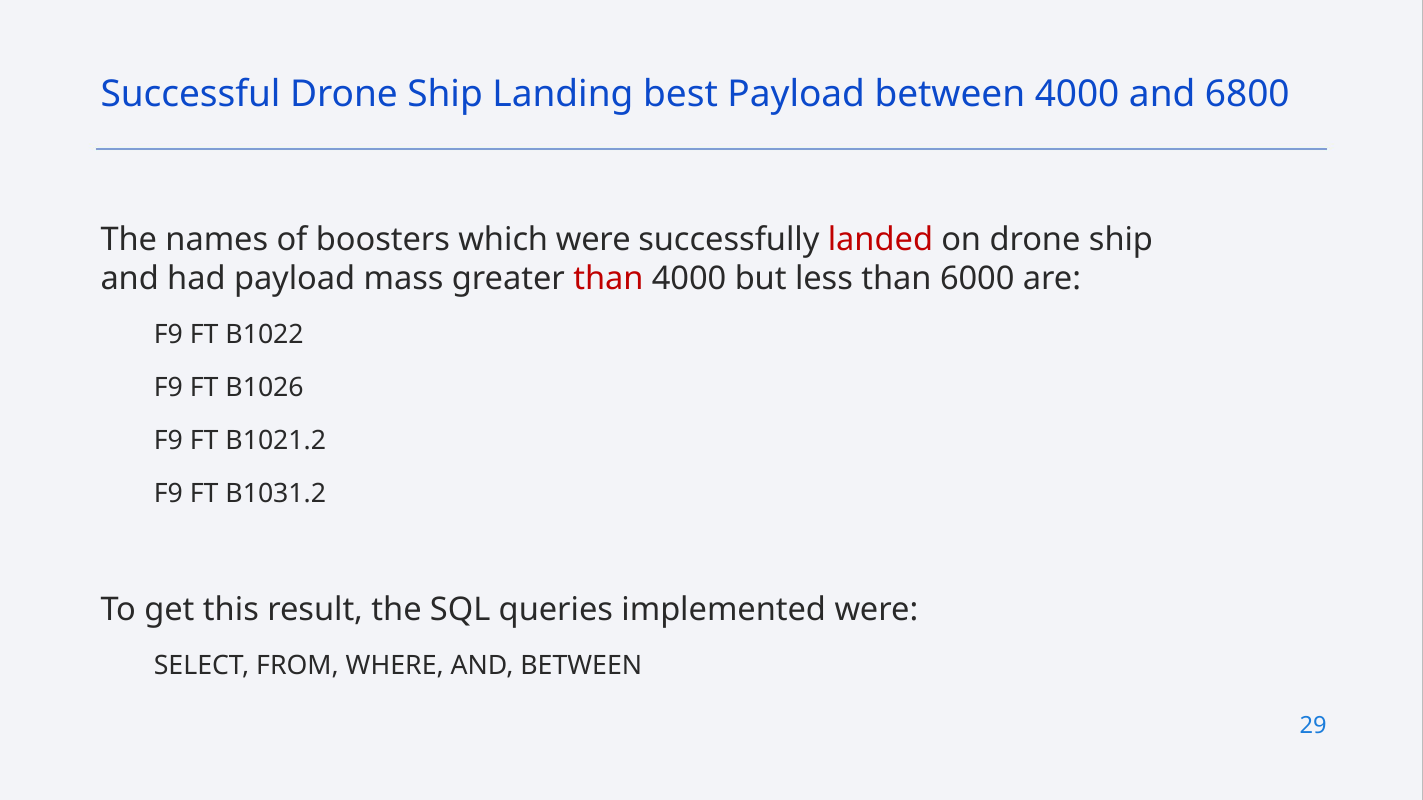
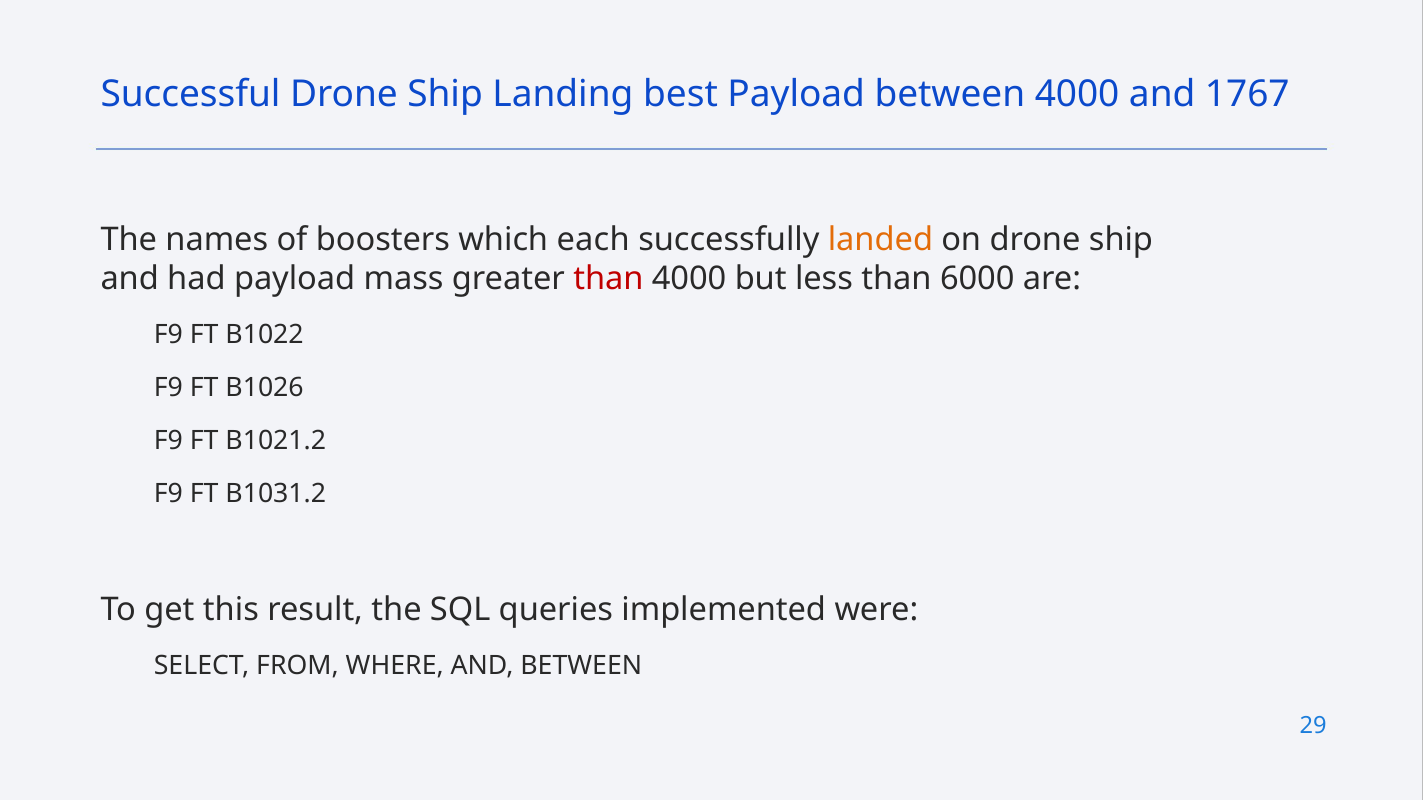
6800: 6800 -> 1767 (1247, 95)
which were: were -> each (593, 240)
landed colour: red -> orange (880, 240)
